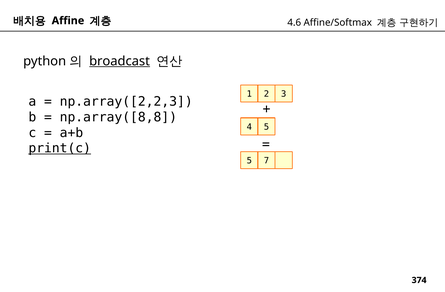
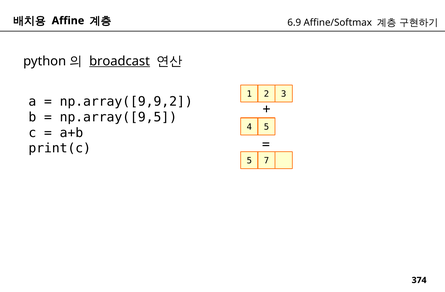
4.6: 4.6 -> 6.9 (294, 23)
np.array([2,2,3: np.array([2,2,3 -> np.array([9,9,2 (126, 102)
np.array([8,8: np.array([8,8 -> np.array([9,5 (118, 117)
print(c underline: present -> none (60, 148)
